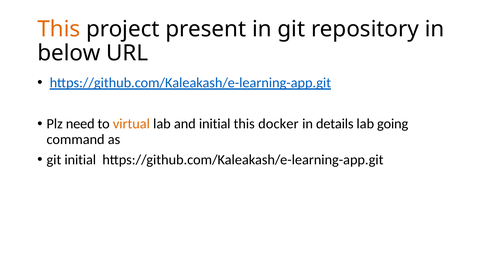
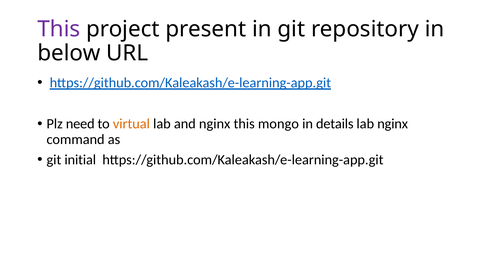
This colour: orange -> purple (59, 29)
and initial: initial -> nginx (215, 124)
docker: docker -> mongo (278, 124)
lab going: going -> nginx (393, 124)
